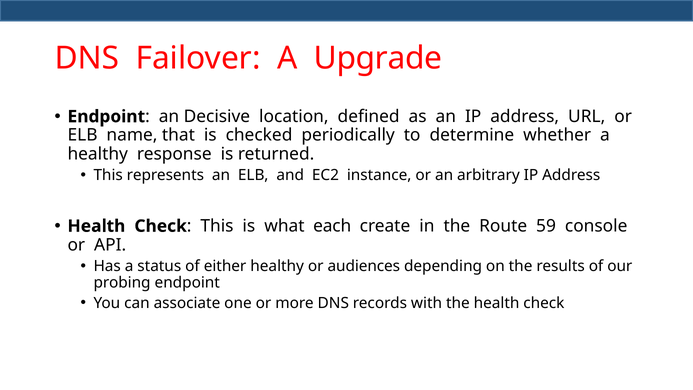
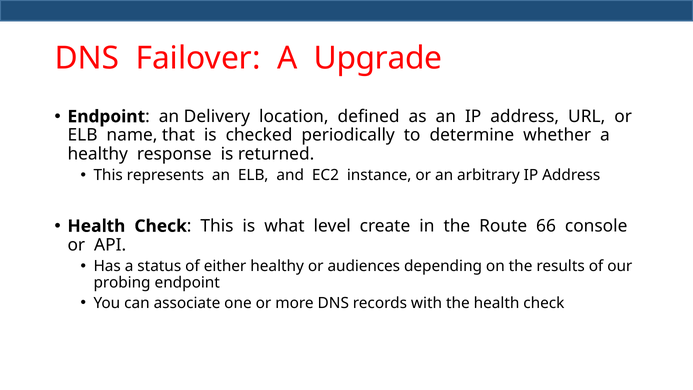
Decisive: Decisive -> Delivery (217, 116)
each: each -> level (332, 226)
59: 59 -> 66 (546, 226)
